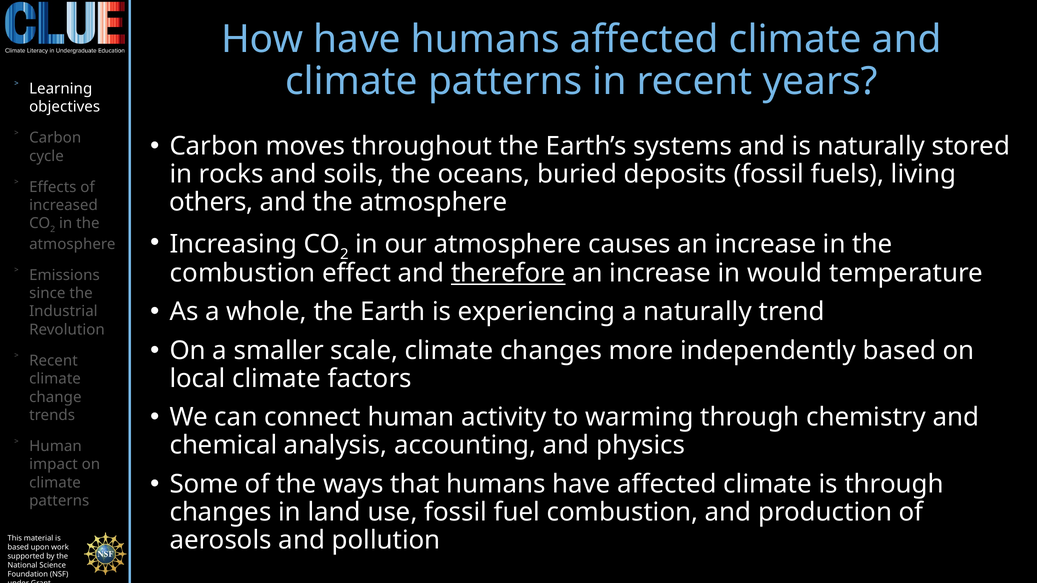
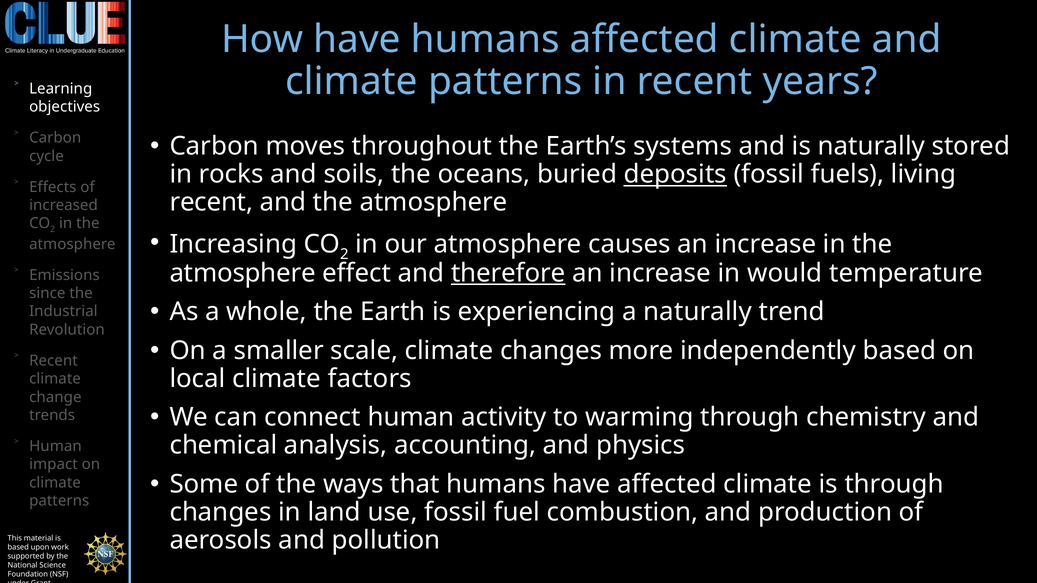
deposits underline: none -> present (675, 174)
others: others -> recent (211, 202)
combustion: combustion -> atmosphere (243, 273)
